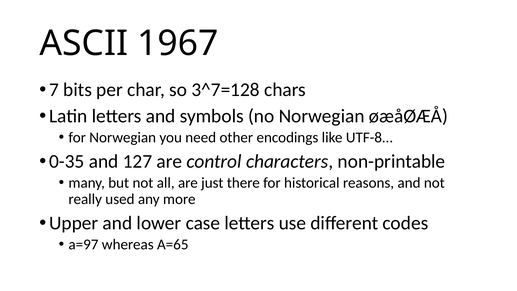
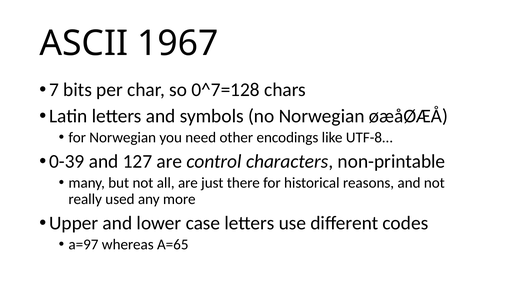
3^7=128: 3^7=128 -> 0^7=128 (226, 90)
0-35: 0-35 -> 0-39 (67, 161)
